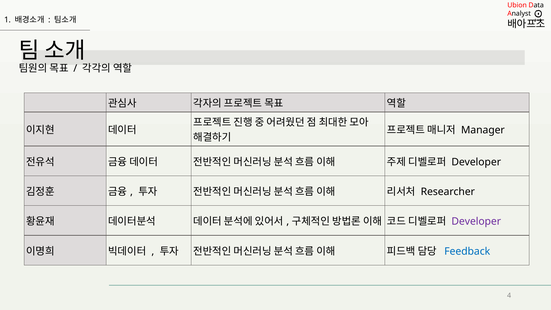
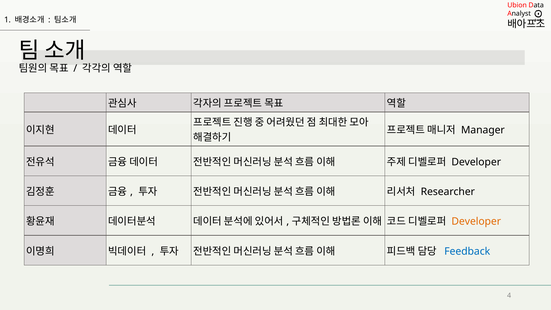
Developer colour: purple -> orange (476, 222)
